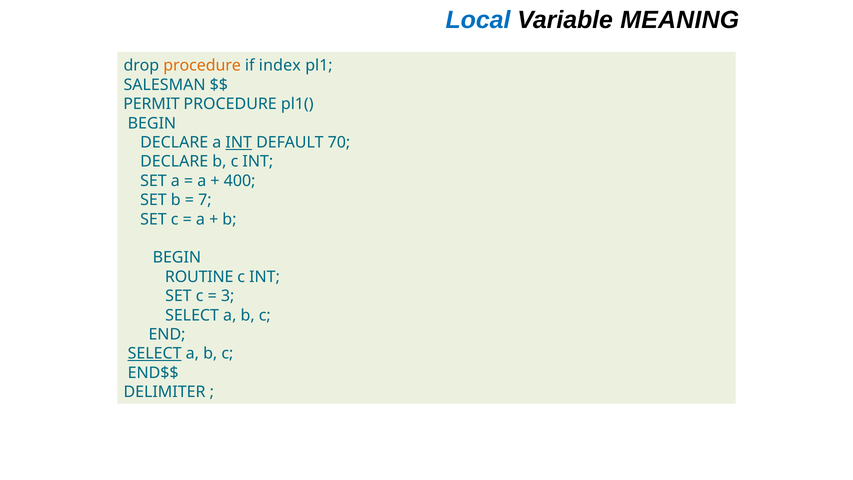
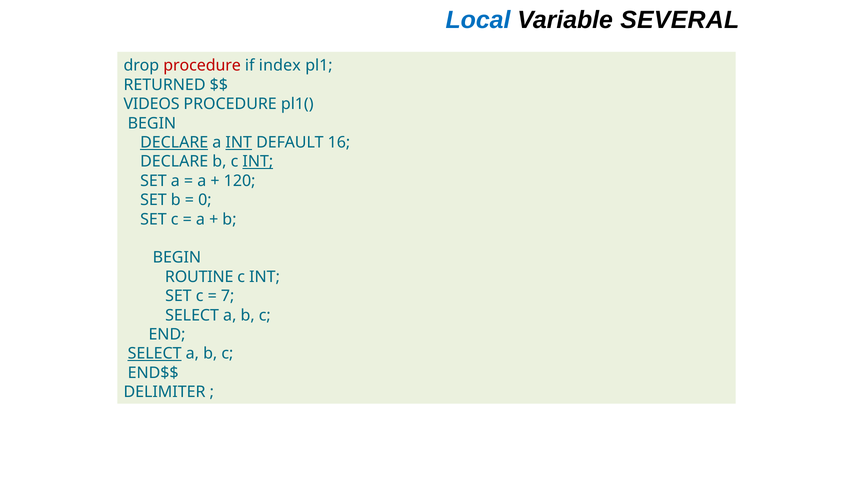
MEANING: MEANING -> SEVERAL (680, 20)
procedure colour: orange -> red (202, 66)
SALESMAN: SALESMAN -> RETURNED (165, 85)
PERMIT: PERMIT -> VIDEOS (152, 104)
DECLARE underline: none -> present (174, 142)
70: 70 -> 16 (339, 142)
INT underline: none -> present (258, 162)
400: 400 -> 120 (240, 181)
7: 7 -> 0 (205, 200)
3: 3 -> 7 (228, 296)
